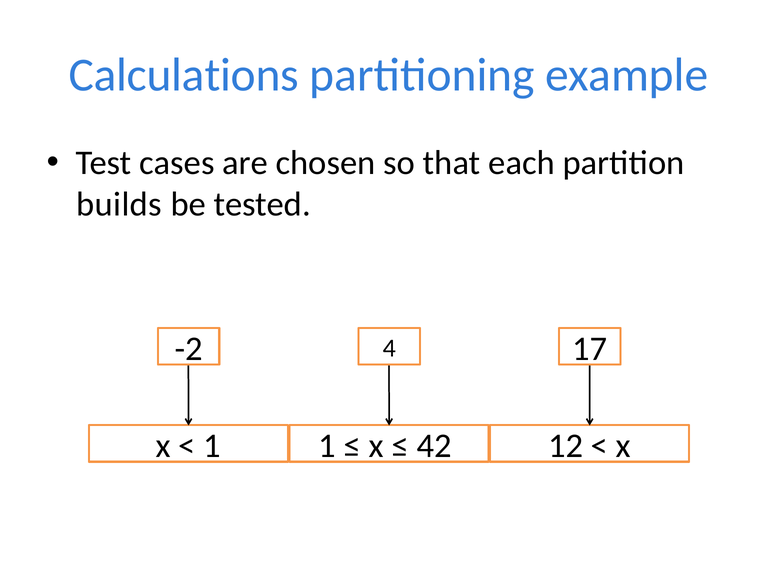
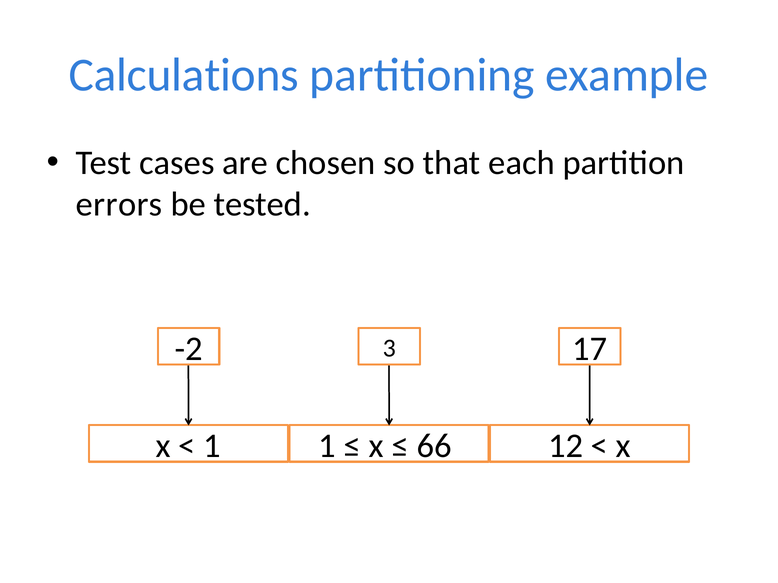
builds: builds -> errors (119, 205)
4: 4 -> 3 (389, 348)
42: 42 -> 66 (434, 446)
